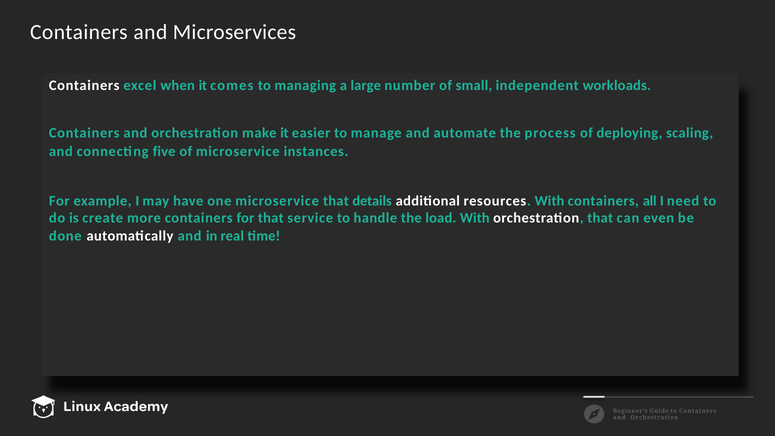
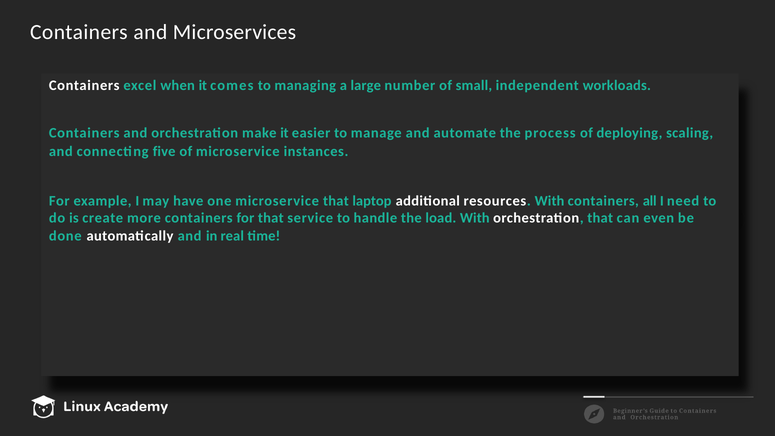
details: details -> laptop (372, 201)
